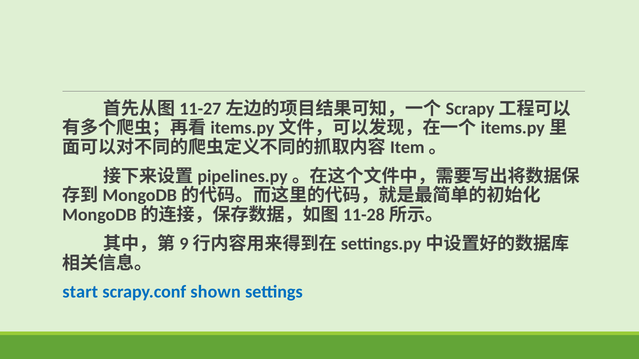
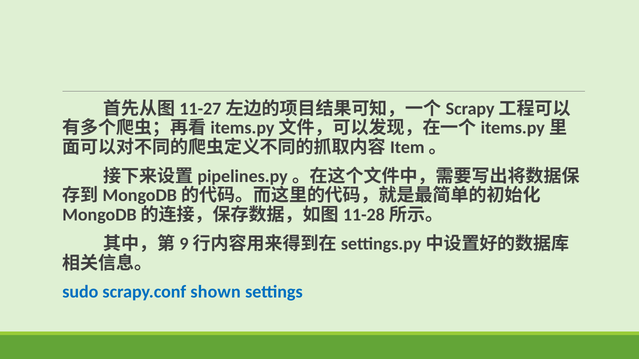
start: start -> sudo (80, 292)
